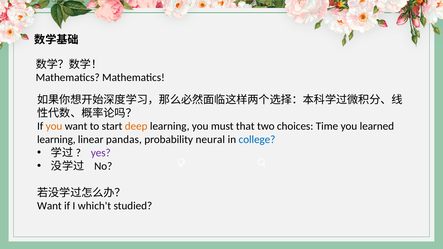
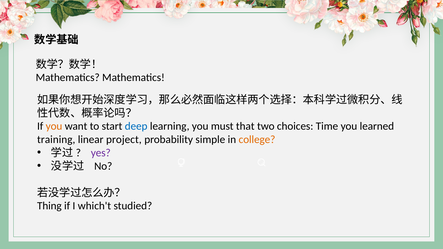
deep colour: orange -> blue (136, 126)
learning: learning -> training (56, 140)
pandas: pandas -> project (124, 140)
neural: neural -> simple (210, 140)
college colour: blue -> orange (257, 140)
Want: Want -> Thing (49, 206)
